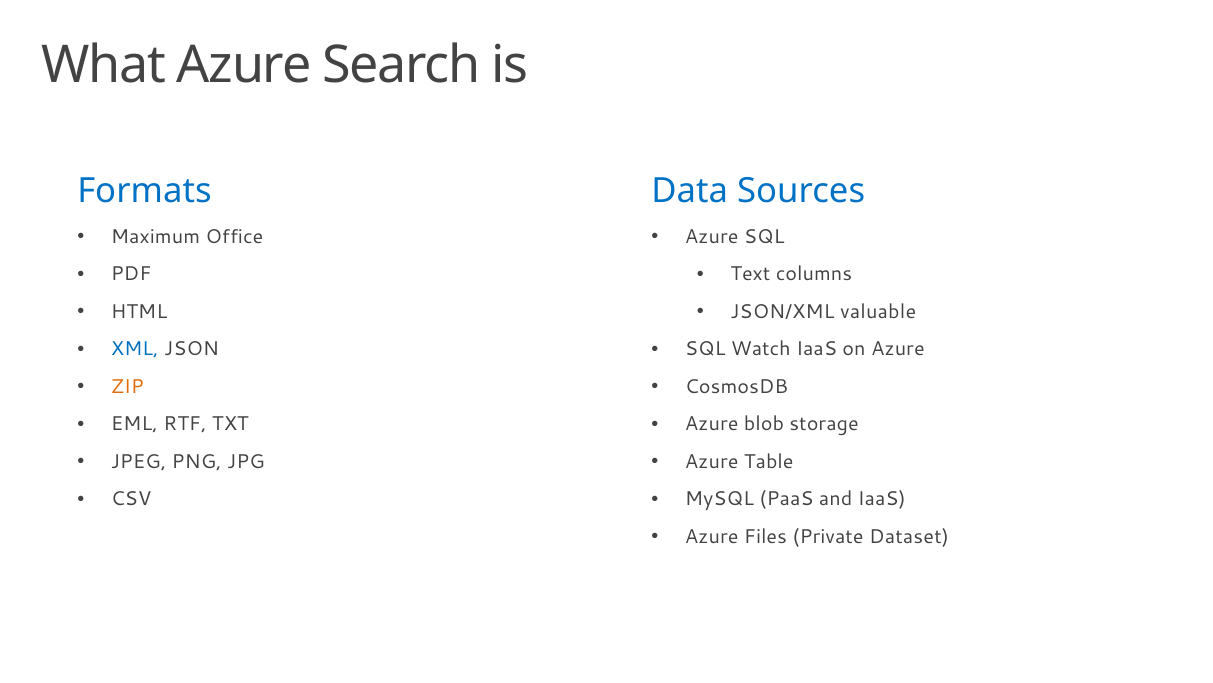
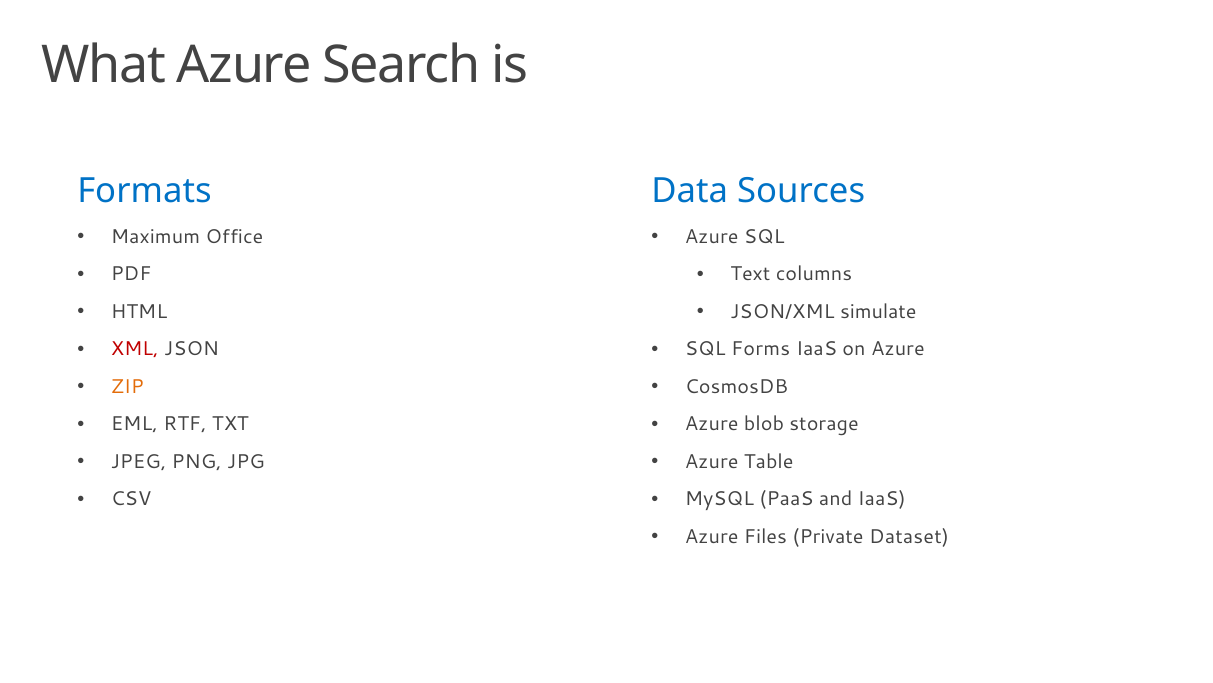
valuable: valuable -> simulate (878, 311)
XML colour: blue -> red (135, 349)
Watch: Watch -> Forms (761, 349)
